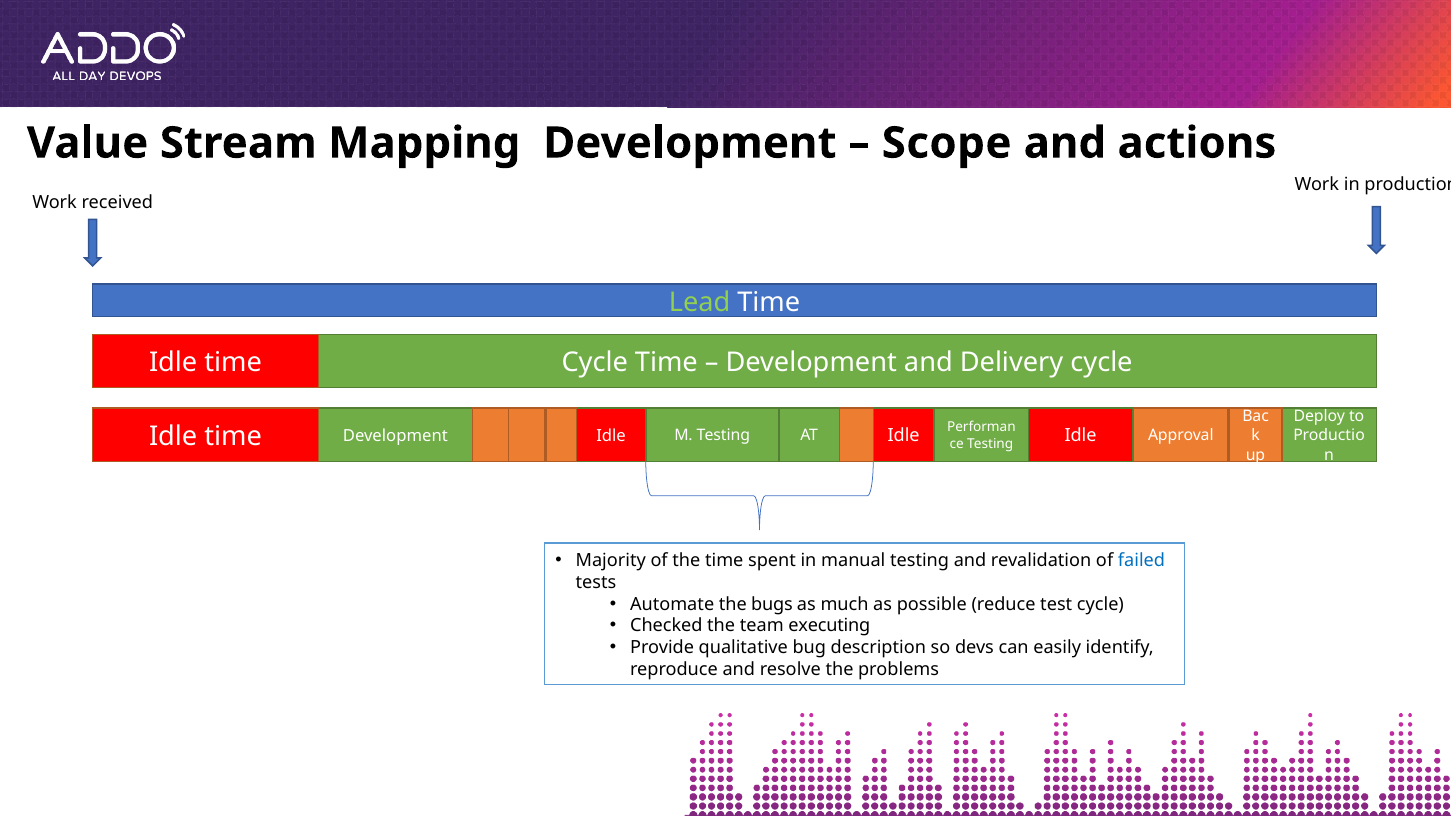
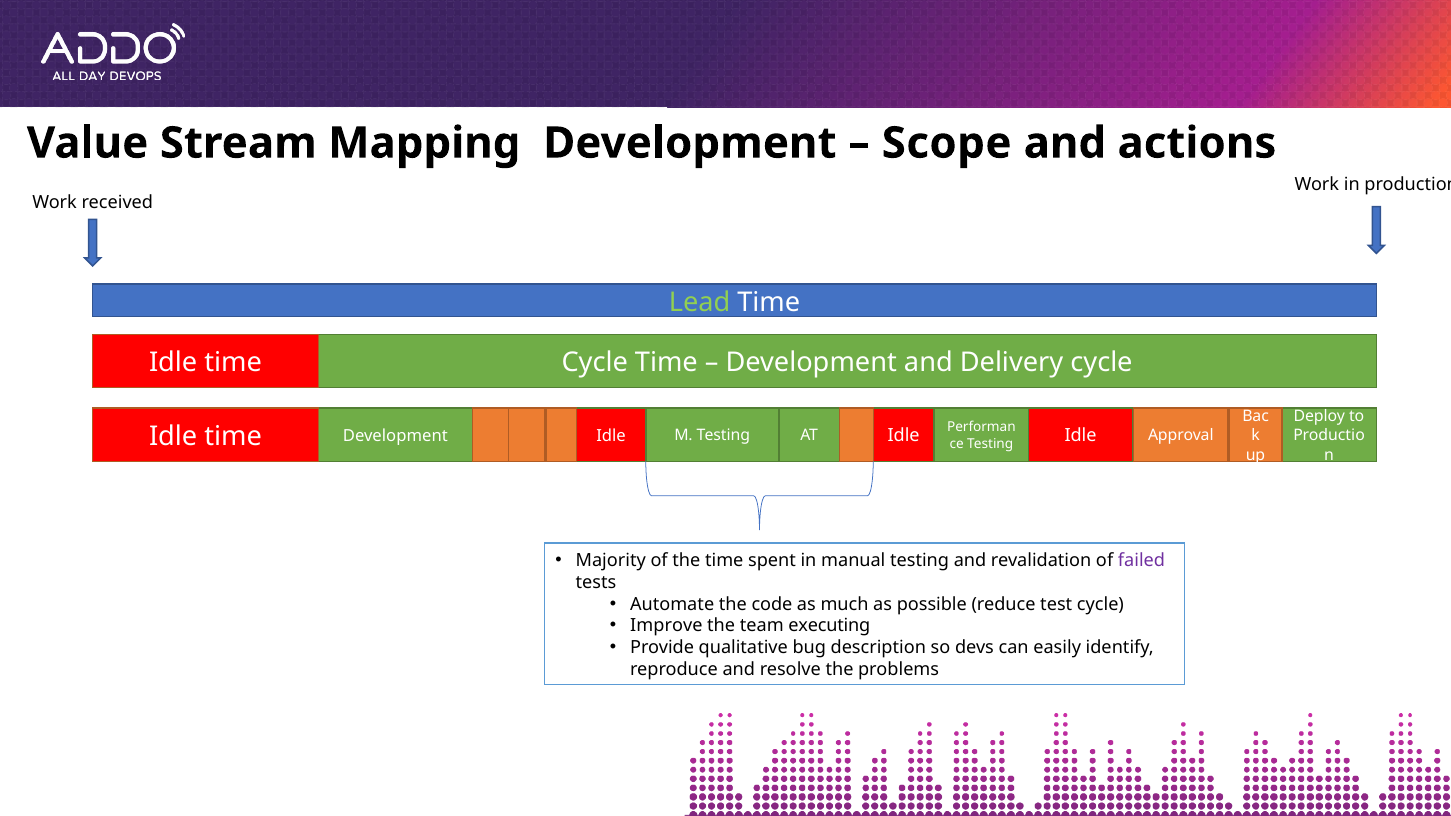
failed colour: blue -> purple (1141, 561)
bugs: bugs -> code (772, 604)
Checked: Checked -> Improve (666, 626)
